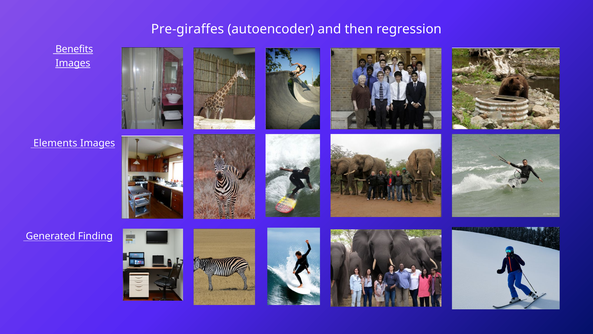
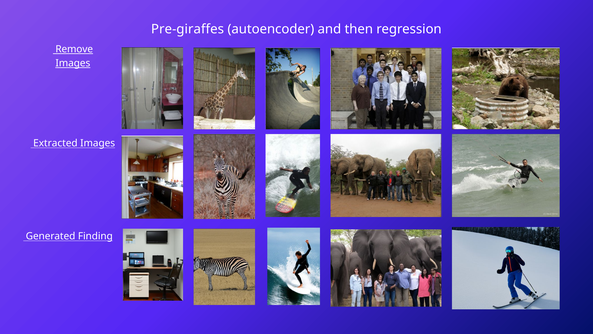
Benefits: Benefits -> Remove (74, 49)
Elements: Elements -> Extracted (55, 143)
